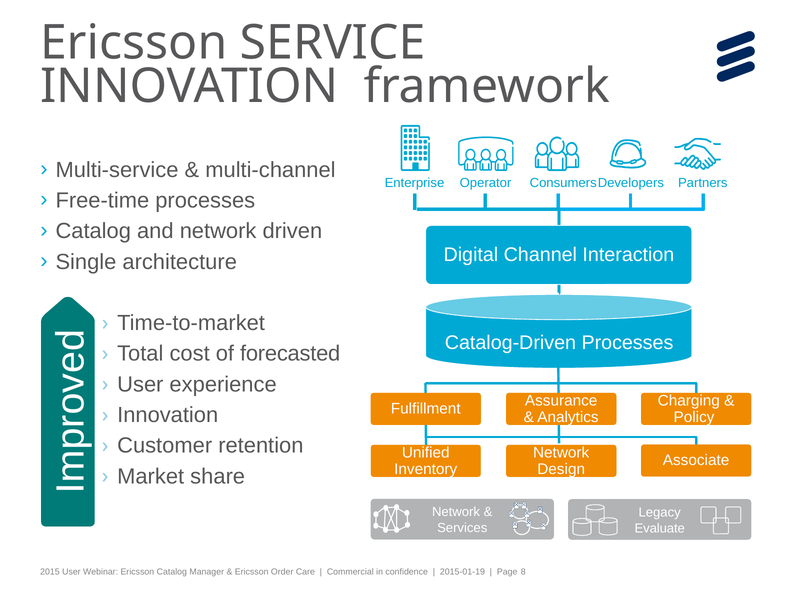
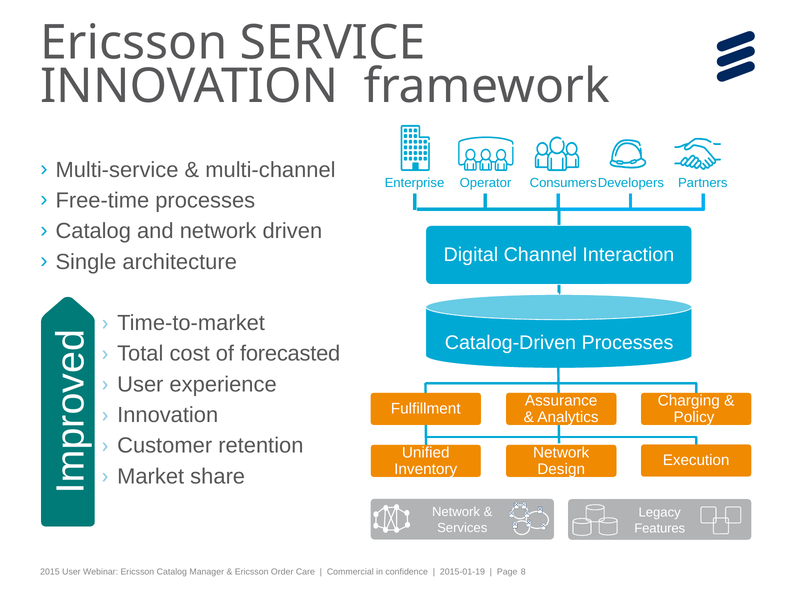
Associate: Associate -> Execution (696, 460)
Evaluate: Evaluate -> Features (660, 528)
